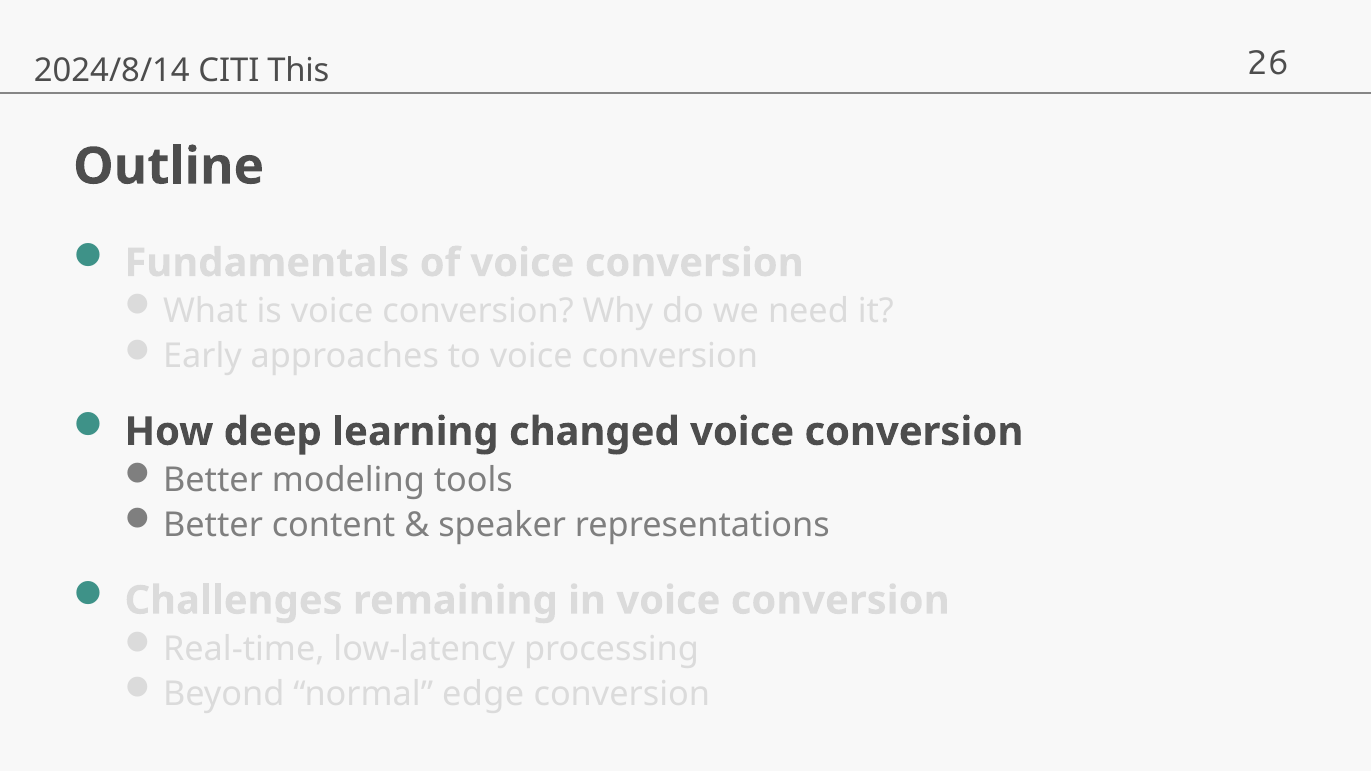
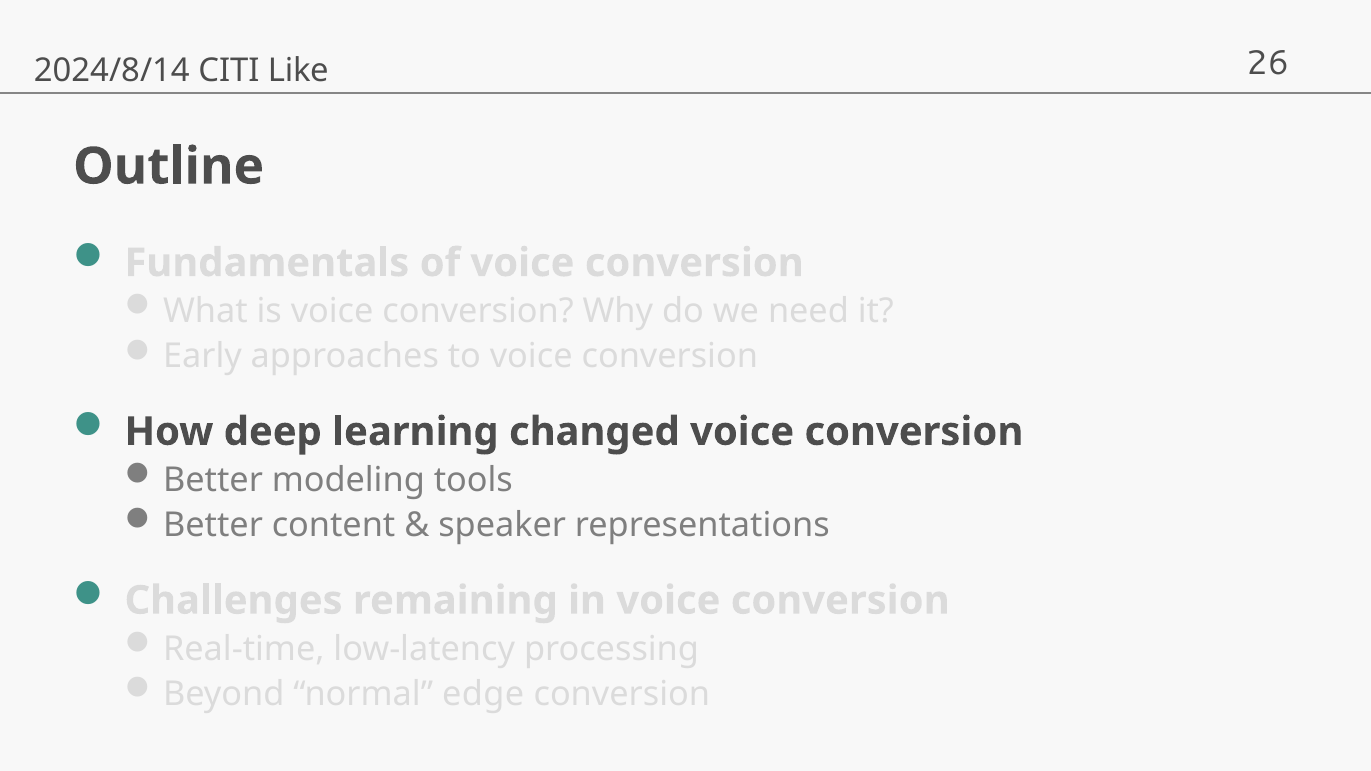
This: This -> Like (298, 70)
